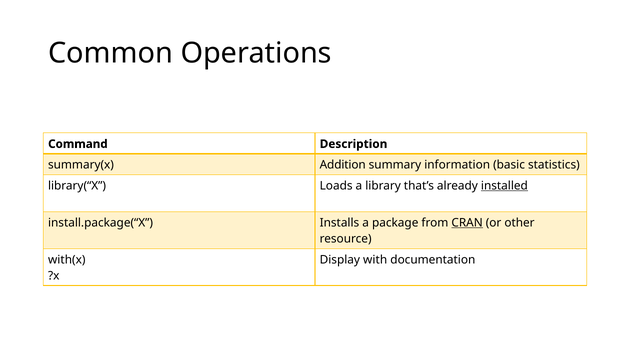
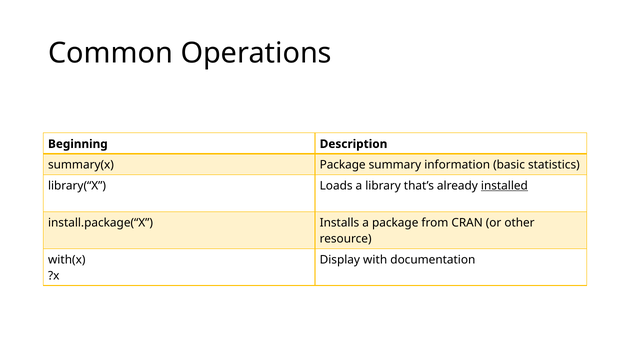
Command: Command -> Beginning (78, 144)
summary(x Addition: Addition -> Package (343, 165)
CRAN underline: present -> none (467, 222)
